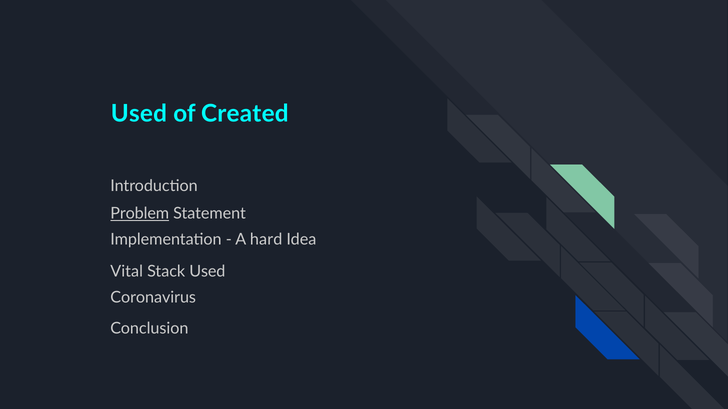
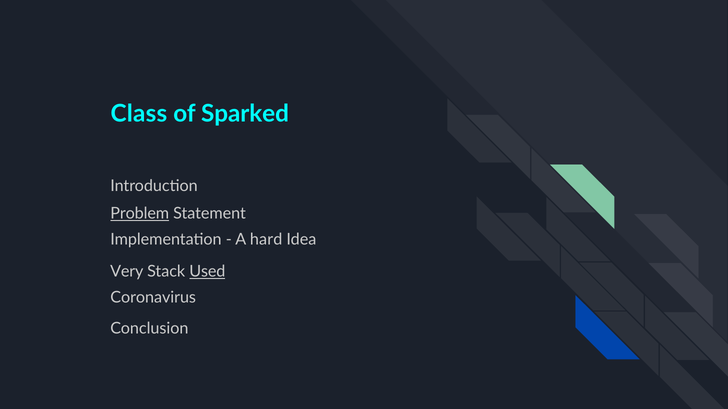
Used: Used -> Class (139, 114)
Created: Created -> Sparked (245, 114)
Vital: Vital -> Very (127, 272)
Used underline: none -> present (207, 272)
